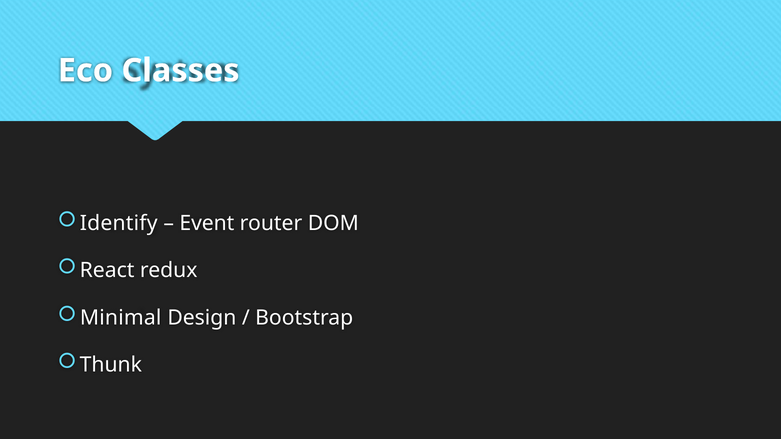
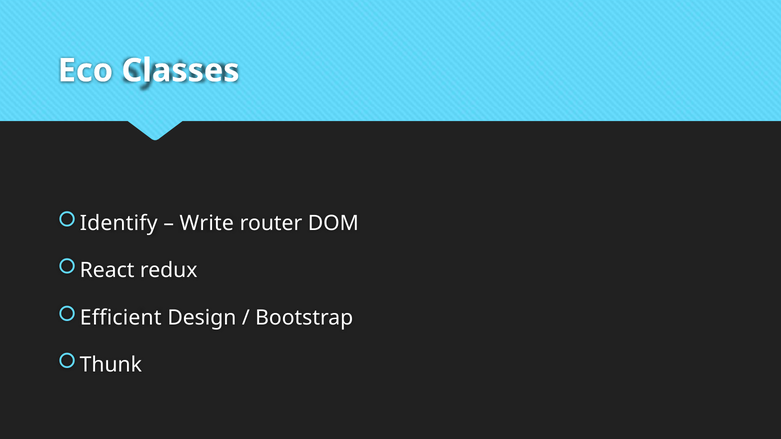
Event: Event -> Write (207, 223)
Minimal: Minimal -> Efficient (121, 318)
